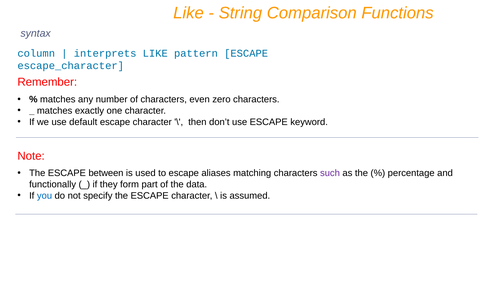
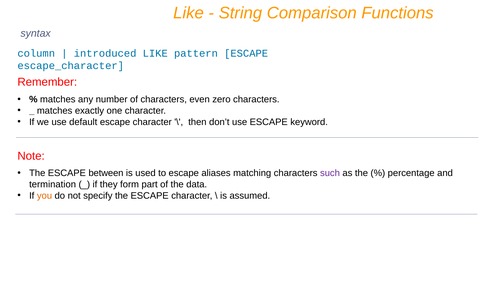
interprets: interprets -> introduced (105, 53)
functionally: functionally -> termination (53, 185)
you colour: blue -> orange (45, 196)
